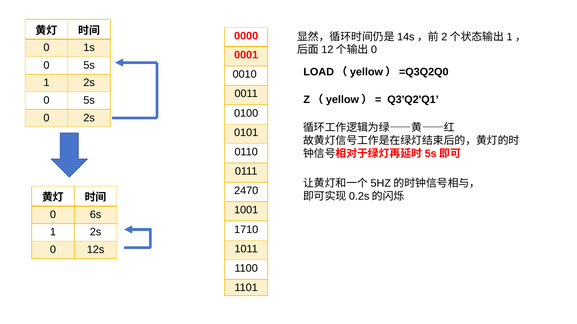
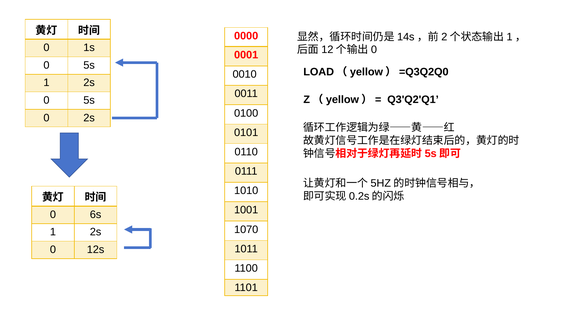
2470: 2470 -> 1010 (246, 191)
1710: 1710 -> 1070 (246, 230)
